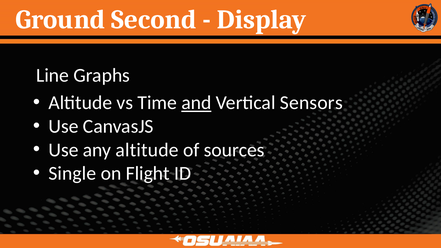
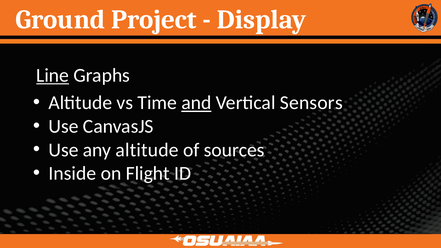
Second: Second -> Project (154, 20)
Line underline: none -> present (53, 75)
Single: Single -> Inside (72, 173)
